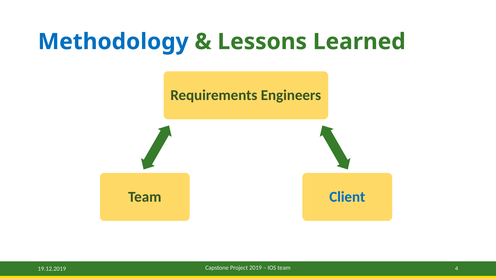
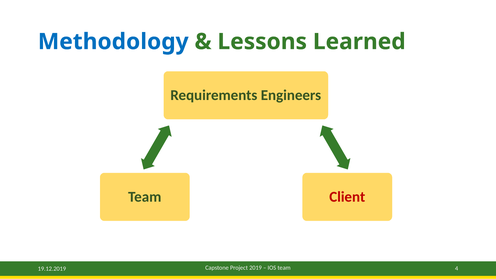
Client colour: blue -> red (347, 197)
